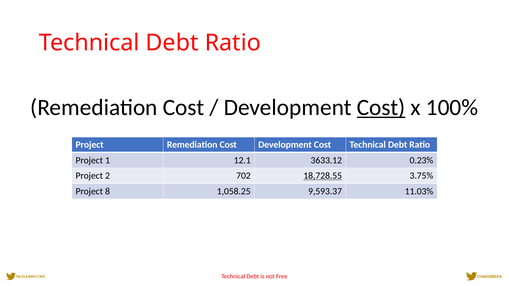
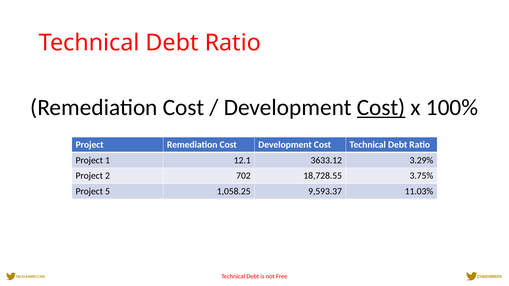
0.23%: 0.23% -> 3.29% (421, 160)
18,728.55 underline: present -> none (323, 176)
8: 8 -> 5 (108, 191)
